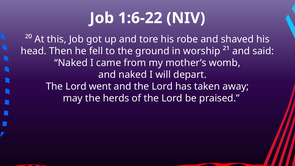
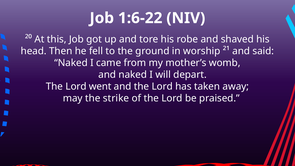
herds: herds -> strike (116, 98)
